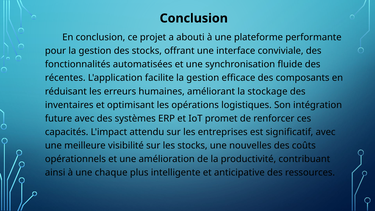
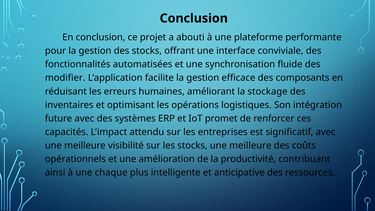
récentes: récentes -> modifier (65, 78)
stocks une nouvelles: nouvelles -> meilleure (250, 145)
